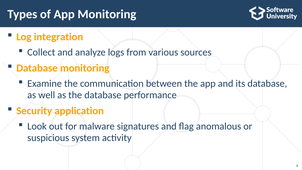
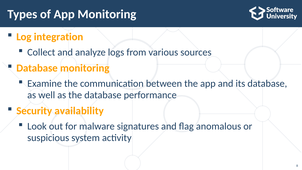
application: application -> availability (79, 111)
